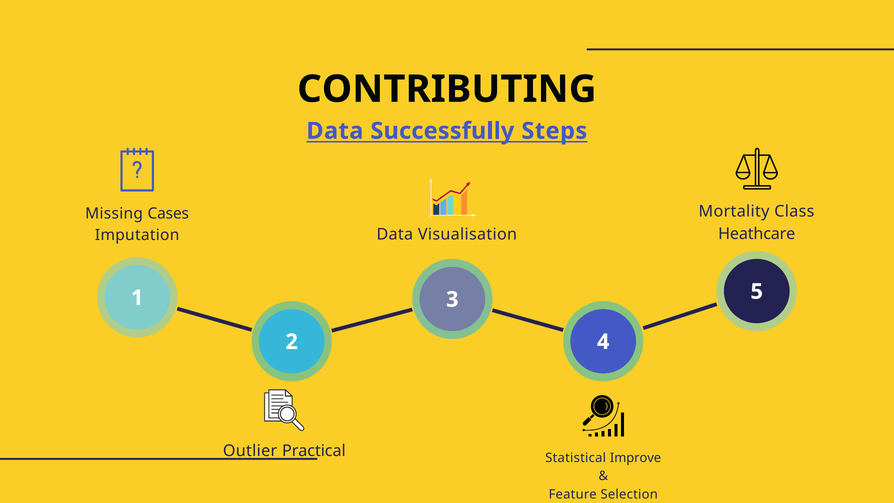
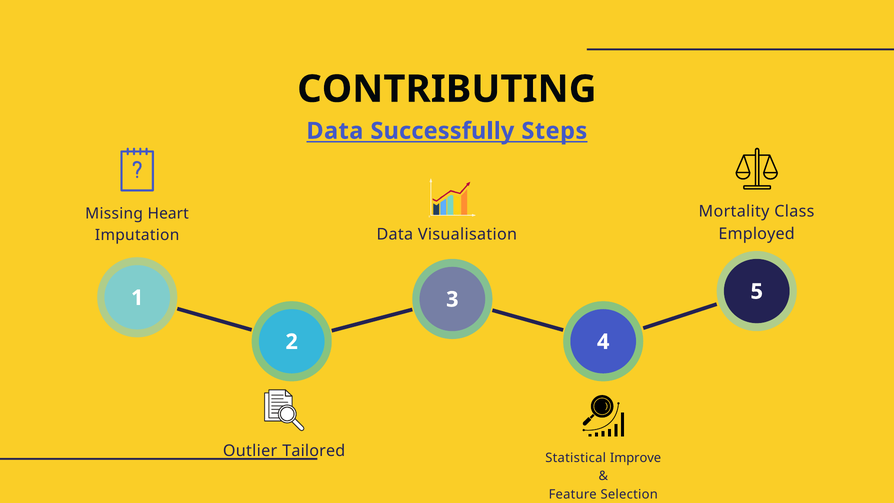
Cases: Cases -> Heart (168, 214)
Heathcare: Heathcare -> Employed (757, 234)
Practical: Practical -> Tailored (314, 451)
